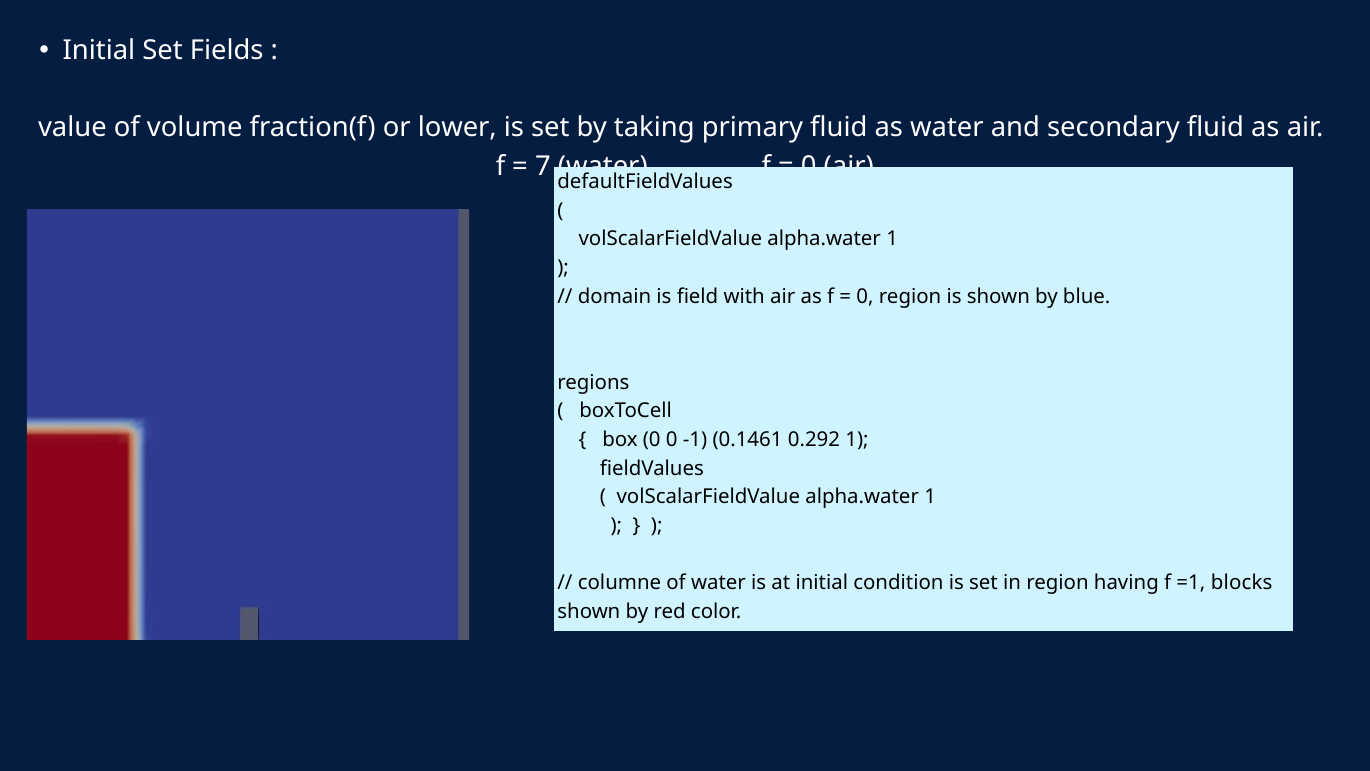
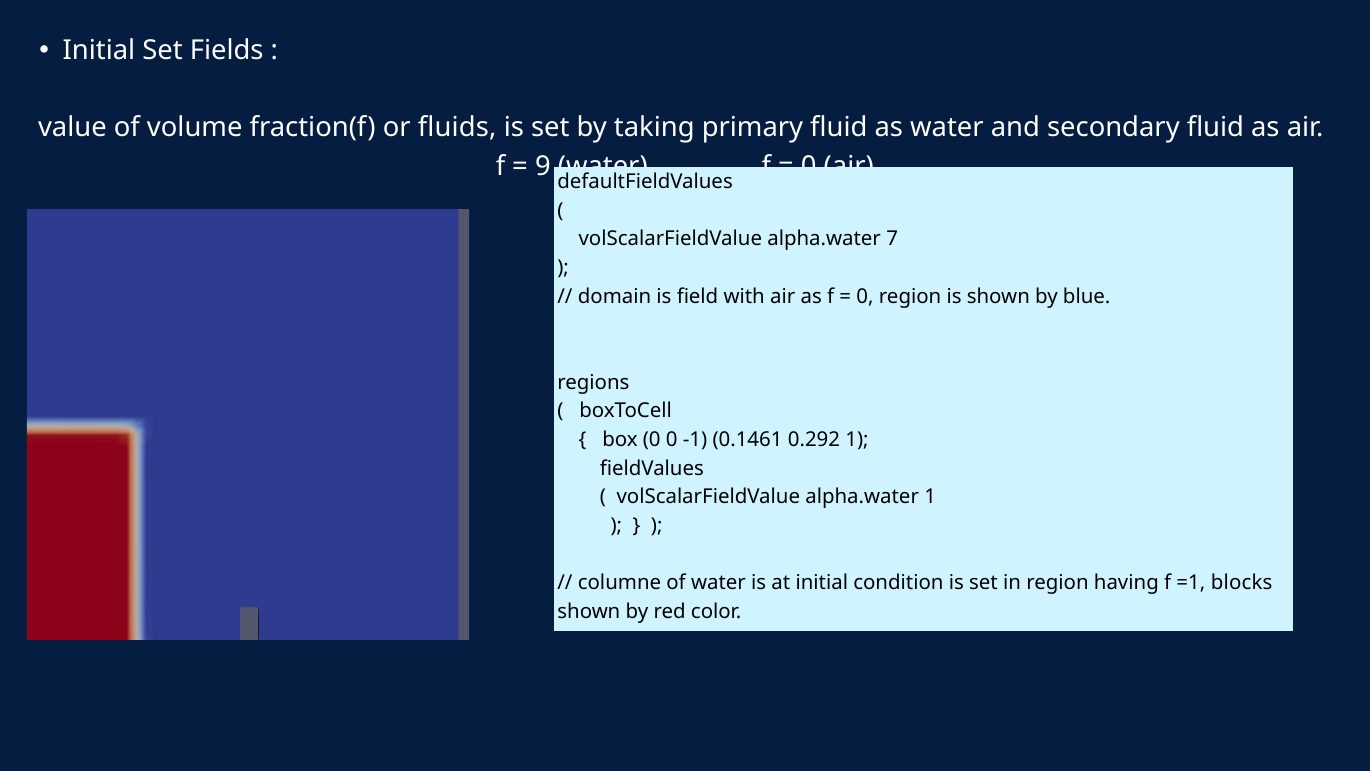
lower: lower -> fluids (457, 128)
7: 7 -> 9 (543, 166)
1: 1 -> 7 (892, 239)
